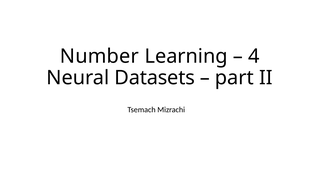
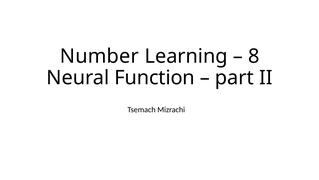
4: 4 -> 8 (254, 56)
Datasets: Datasets -> Function (155, 78)
